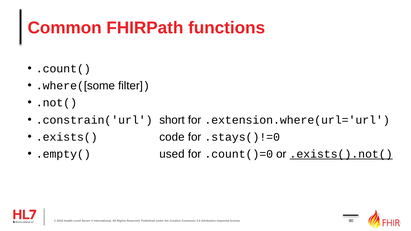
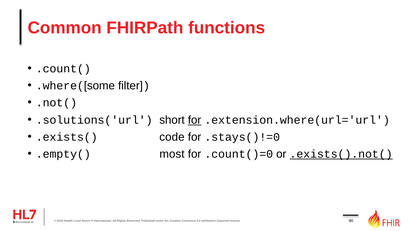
.constrain('url: .constrain('url -> .solutions('url (94, 120)
for underline: none -> present (195, 120)
used: used -> most (172, 154)
